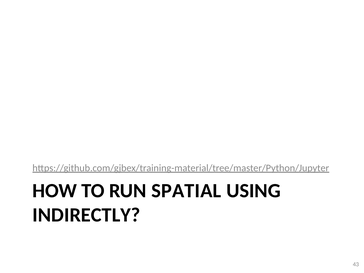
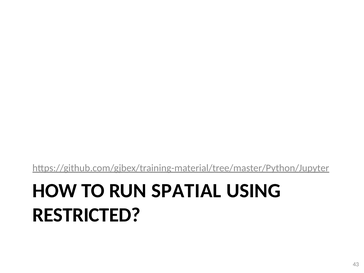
INDIRECTLY: INDIRECTLY -> RESTRICTED (86, 215)
